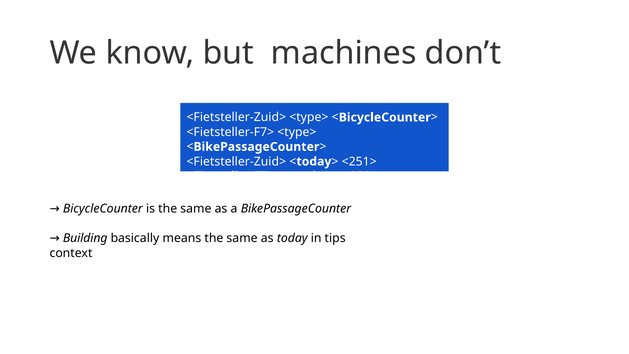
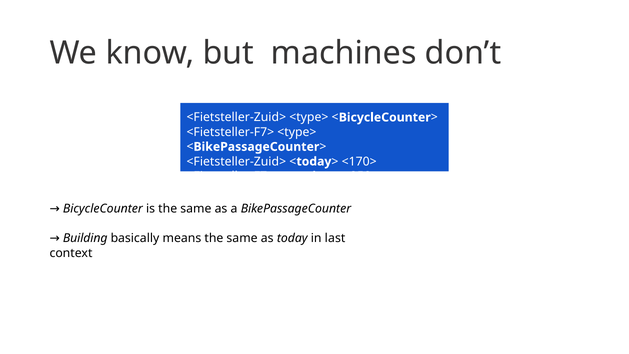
<251>: <251> -> <170> (359, 161)
tips: tips -> last (335, 238)
